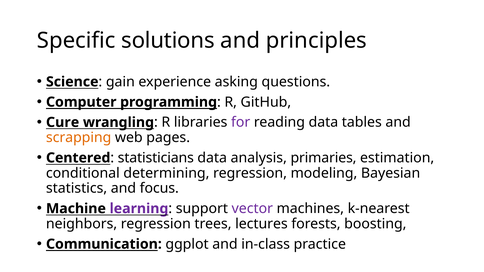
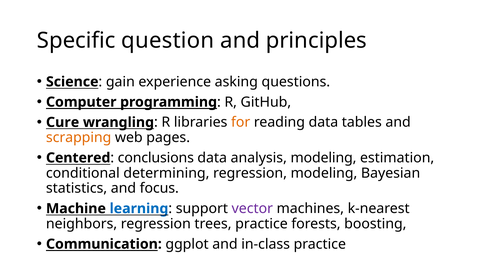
solutions: solutions -> question (168, 41)
for colour: purple -> orange (241, 122)
statisticians: statisticians -> conclusions (156, 158)
analysis primaries: primaries -> modeling (323, 158)
learning colour: purple -> blue (139, 209)
trees lectures: lectures -> practice (261, 224)
